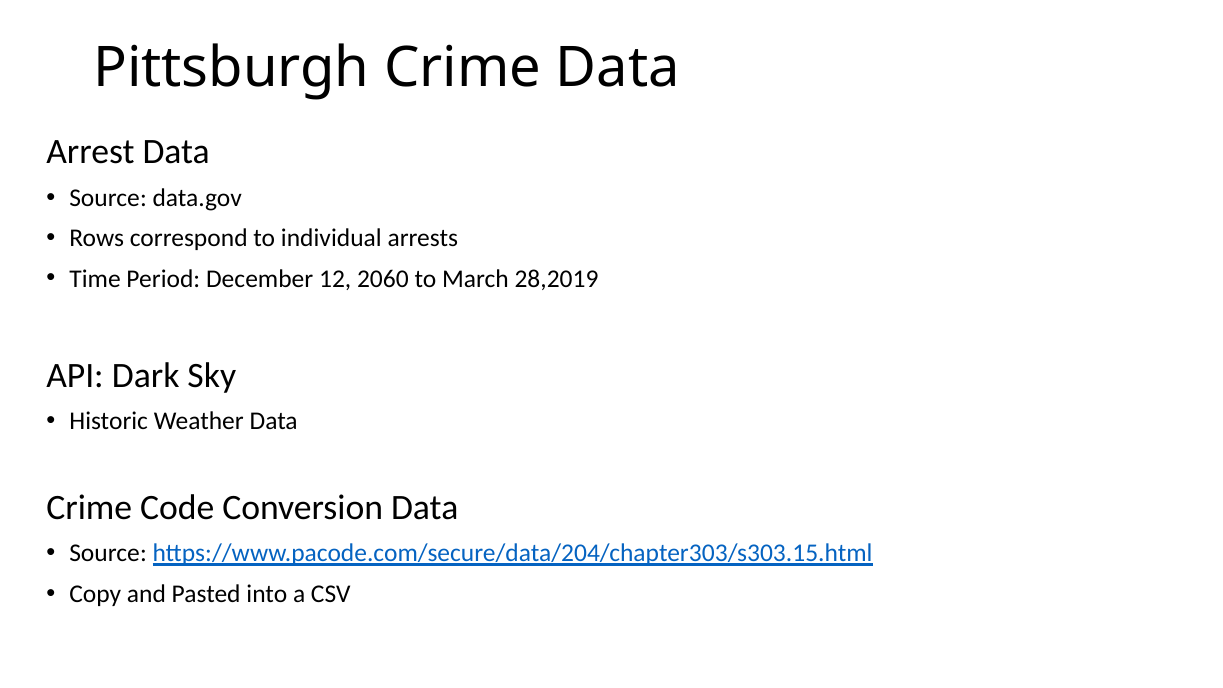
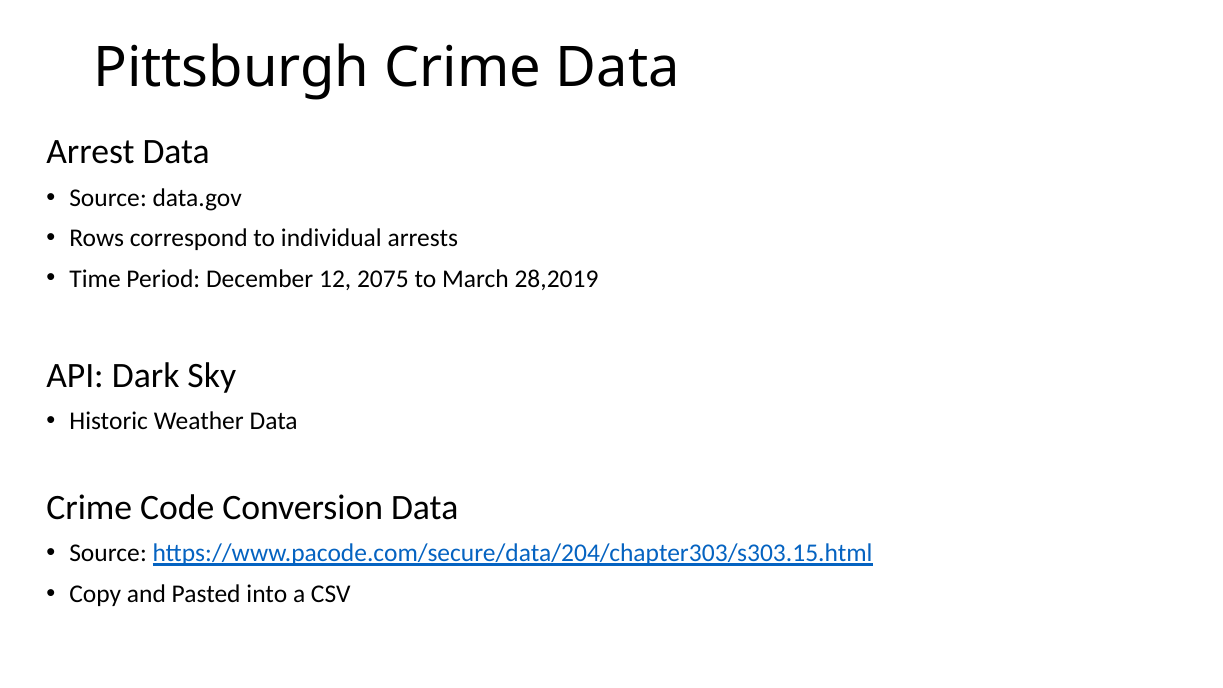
2060: 2060 -> 2075 (383, 279)
